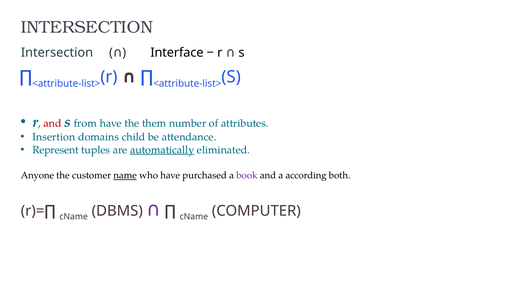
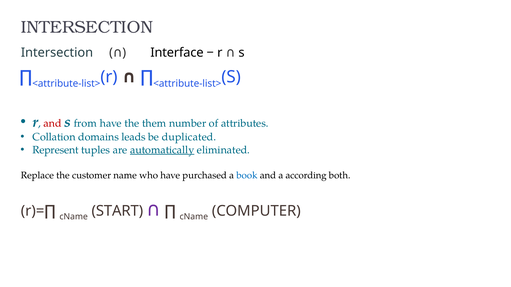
Insertion: Insertion -> Collation (54, 137)
child: child -> leads (134, 137)
attendance: attendance -> duplicated (189, 137)
Anyone: Anyone -> Replace (37, 176)
name underline: present -> none (125, 176)
book colour: purple -> blue (247, 176)
DBMS: DBMS -> START (117, 211)
